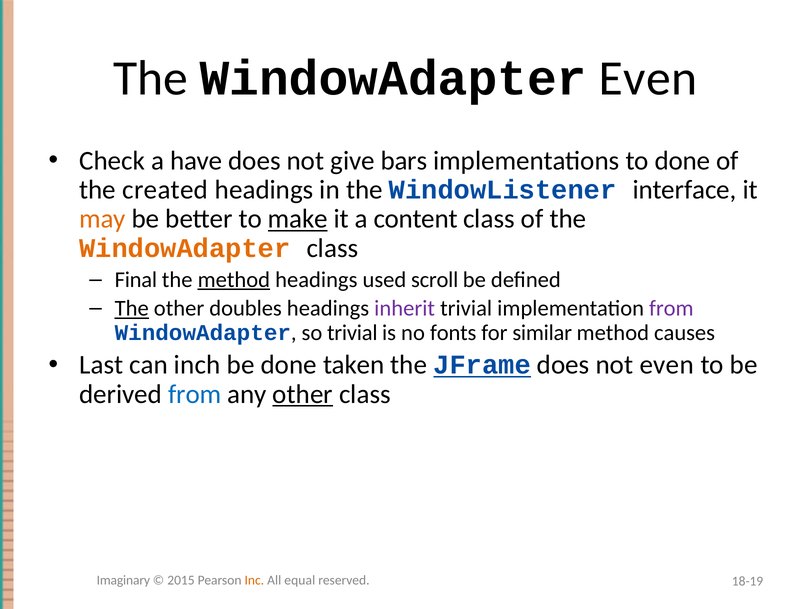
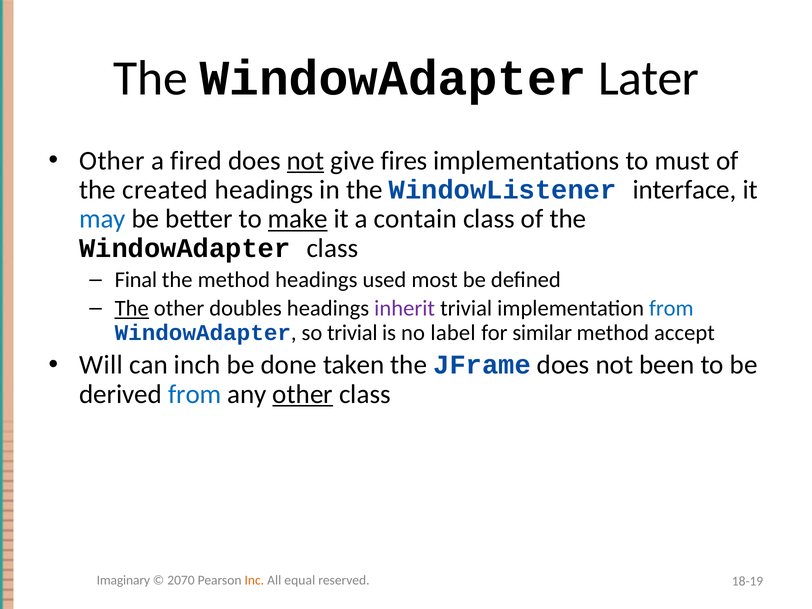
WindowAdapter Even: Even -> Later (649, 79)
Check: Check -> Other (112, 161)
have: have -> fired (196, 161)
not underline: none -> present (306, 161)
bars: bars -> fires (404, 161)
to done: done -> must (682, 161)
may colour: orange -> blue (102, 219)
content: content -> contain (415, 219)
WindowAdapter colour: orange -> black (185, 248)
method underline: present -> none (234, 280)
scroll: scroll -> most (435, 280)
from colour: purple -> blue (671, 308)
fonts: fonts -> label (453, 333)
causes: causes -> accept (685, 333)
Last: Last -> Will (101, 365)
JFrame underline: present -> none (482, 365)
not even: even -> been (667, 365)
2015: 2015 -> 2070 (181, 580)
